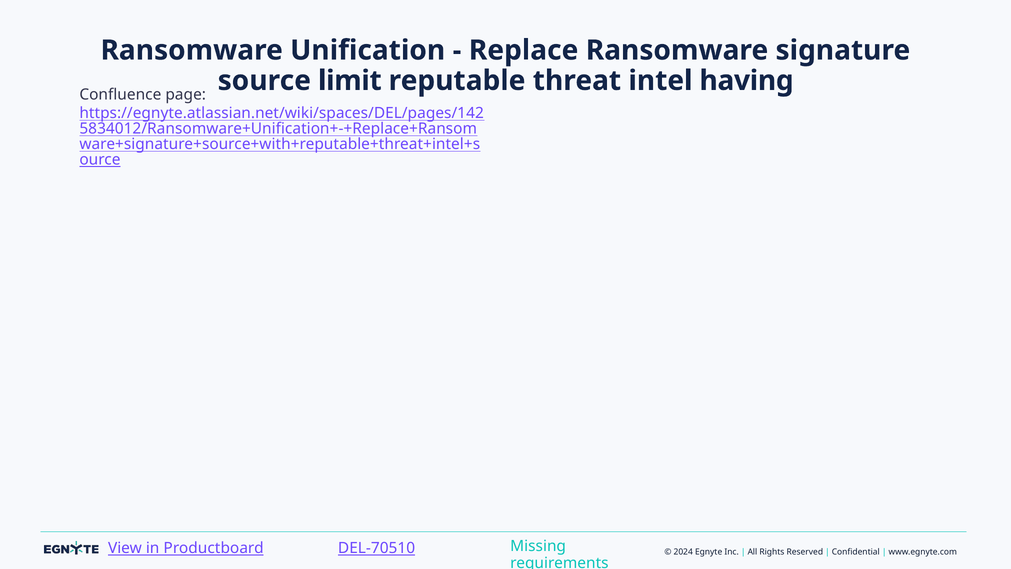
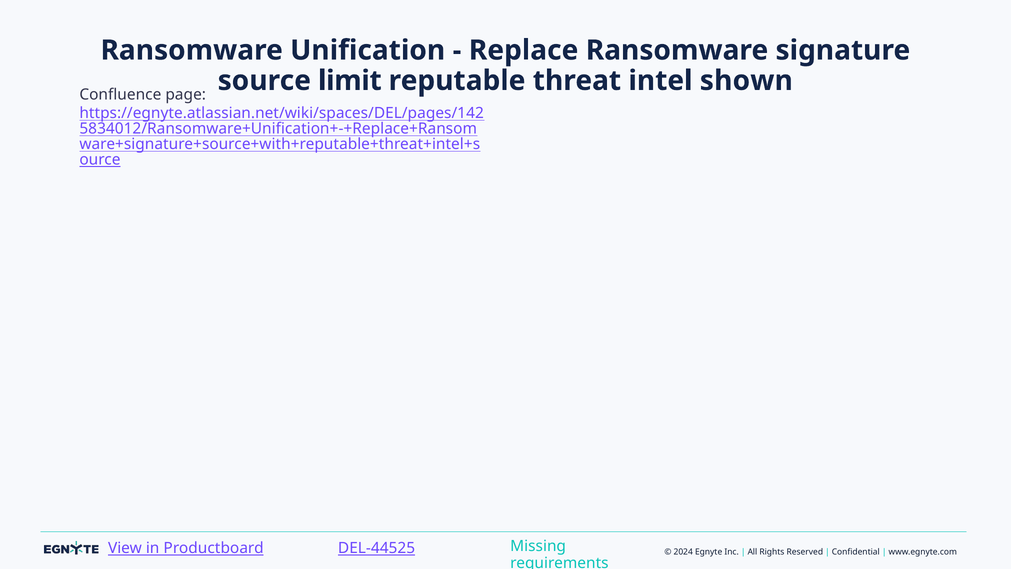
having: having -> shown (746, 81)
DEL-70510: DEL-70510 -> DEL-44525 (377, 548)
